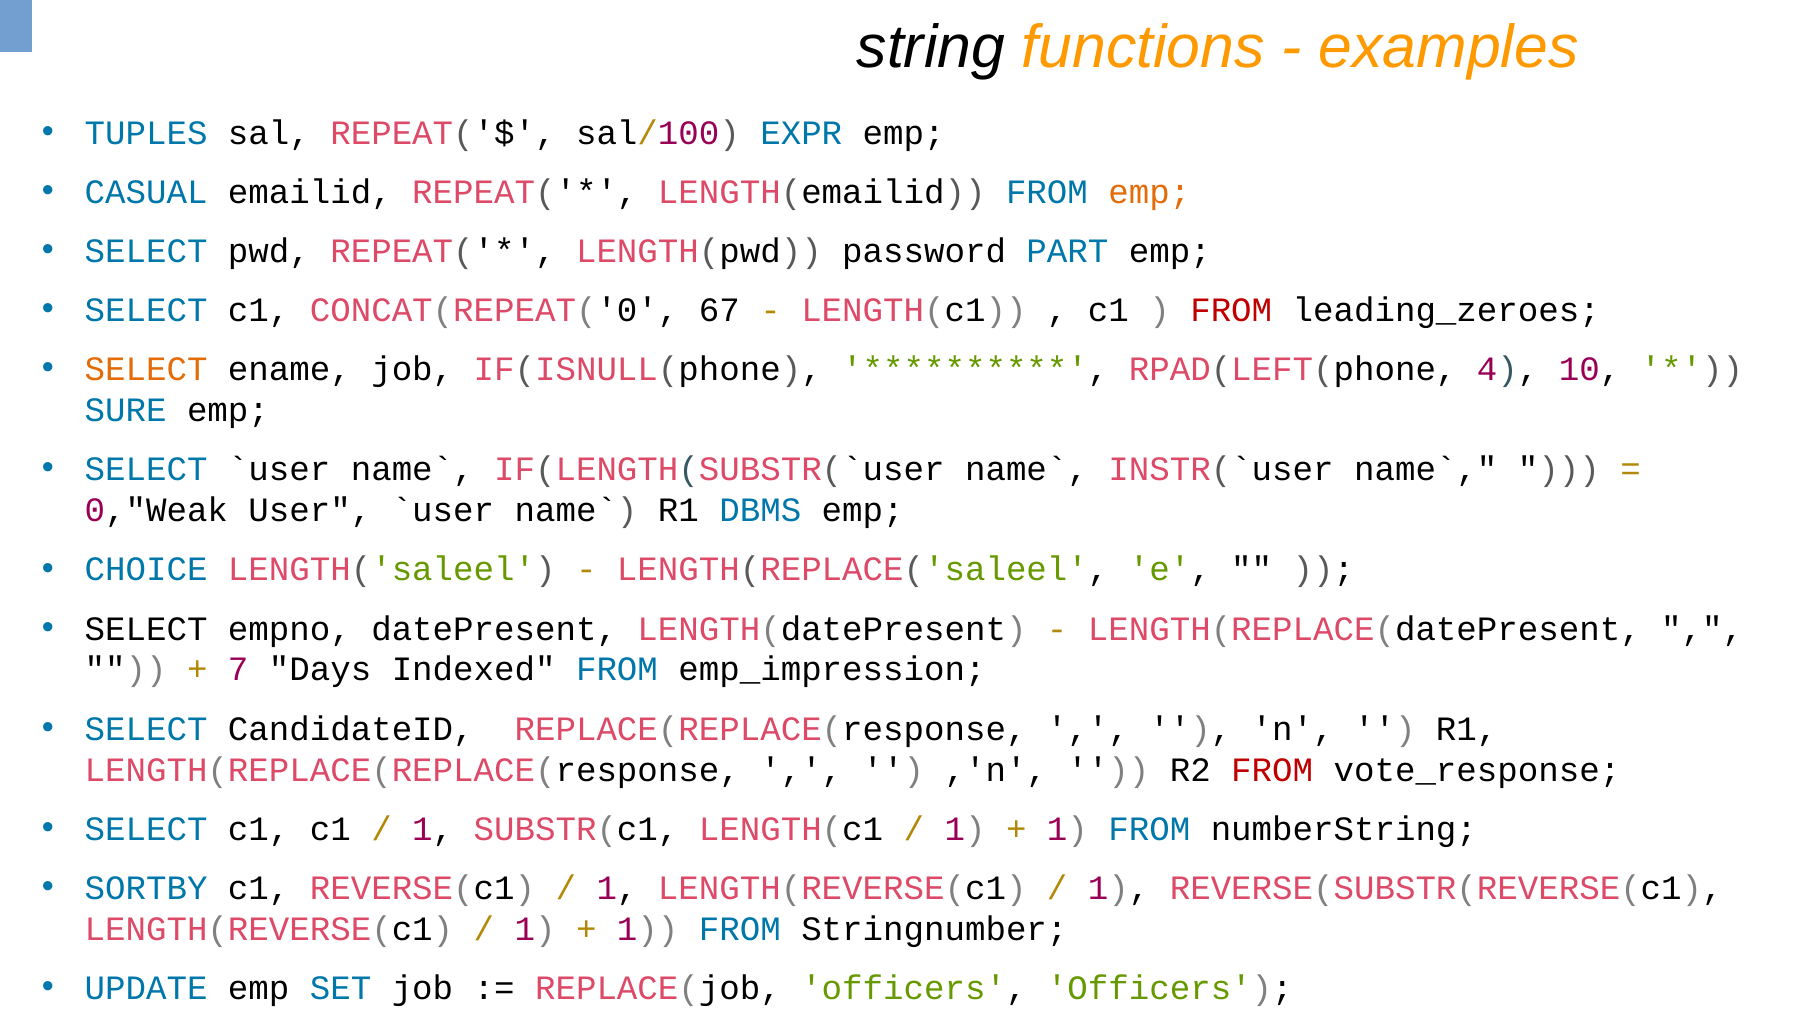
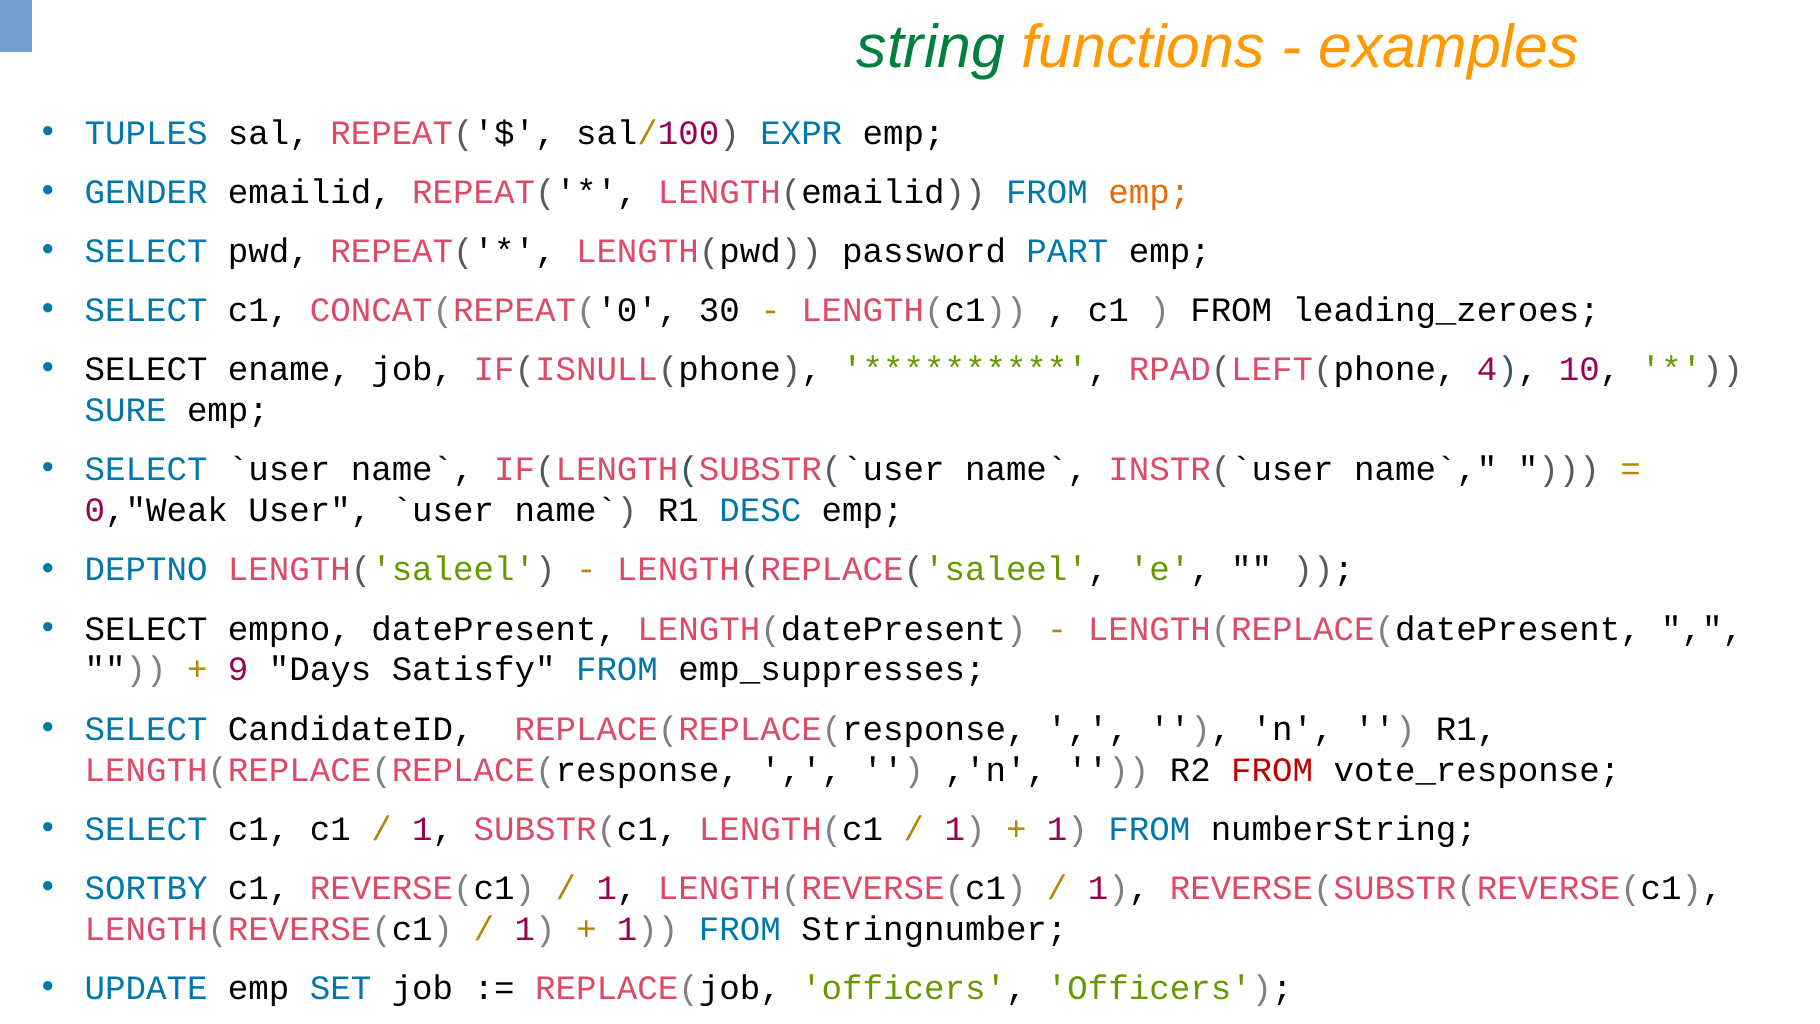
string colour: black -> green (931, 47)
CASUAL: CASUAL -> GENDER (146, 192)
67: 67 -> 30 (719, 310)
FROM colour: red -> black (1231, 310)
SELECT colour: orange -> black (146, 369)
DBMS: DBMS -> DESC (760, 510)
CHOICE: CHOICE -> DEPTNO (146, 570)
7: 7 -> 9 (238, 670)
Indexed: Indexed -> Satisfy (474, 670)
emp_impression: emp_impression -> emp_suppresses (832, 670)
